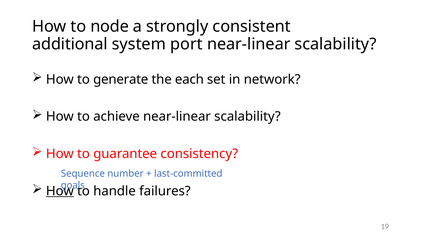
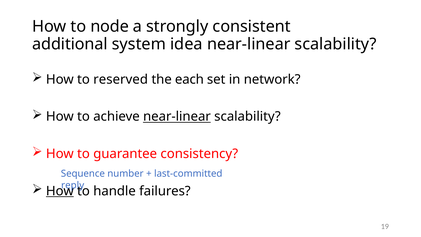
port: port -> idea (186, 44)
generate: generate -> reserved (121, 79)
near-linear underline: none -> present (177, 117)
goals: goals -> reply (73, 185)
